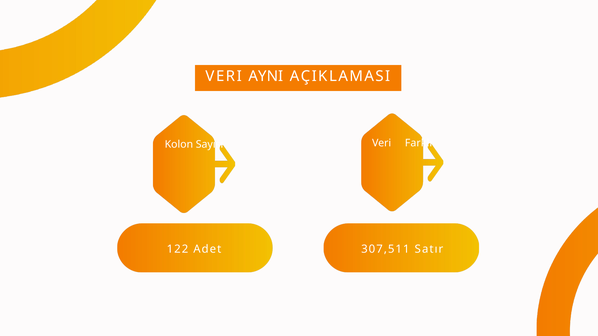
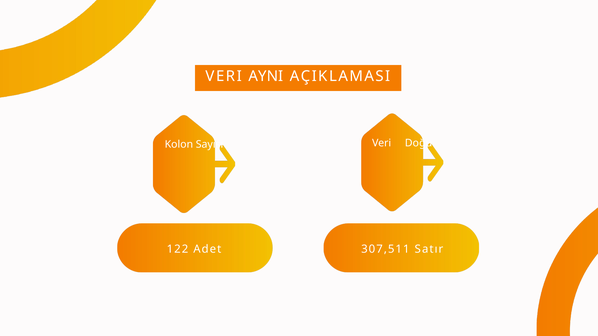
Farklı: Farklı -> Doğu (419, 143)
